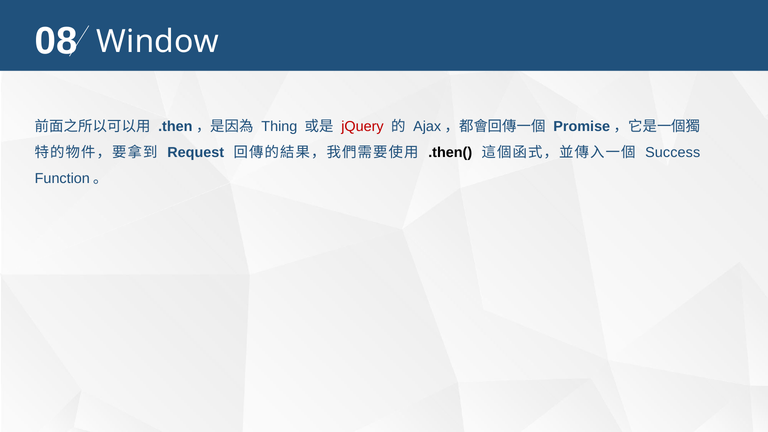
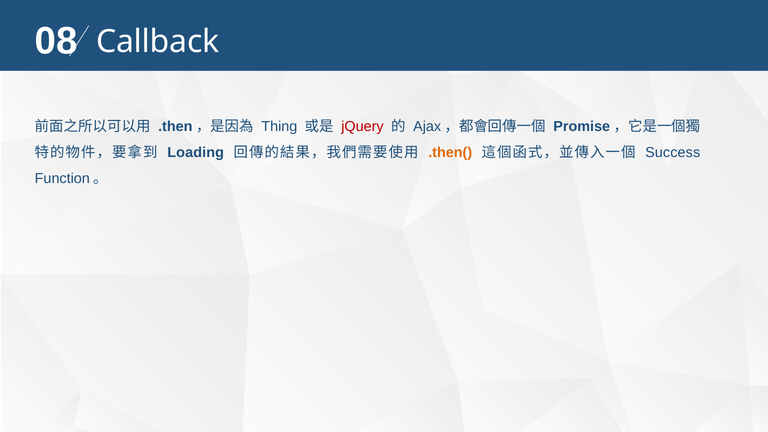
Window: Window -> Callback (158, 42)
Request: Request -> Loading (196, 152)
.then( colour: black -> orange (450, 152)
